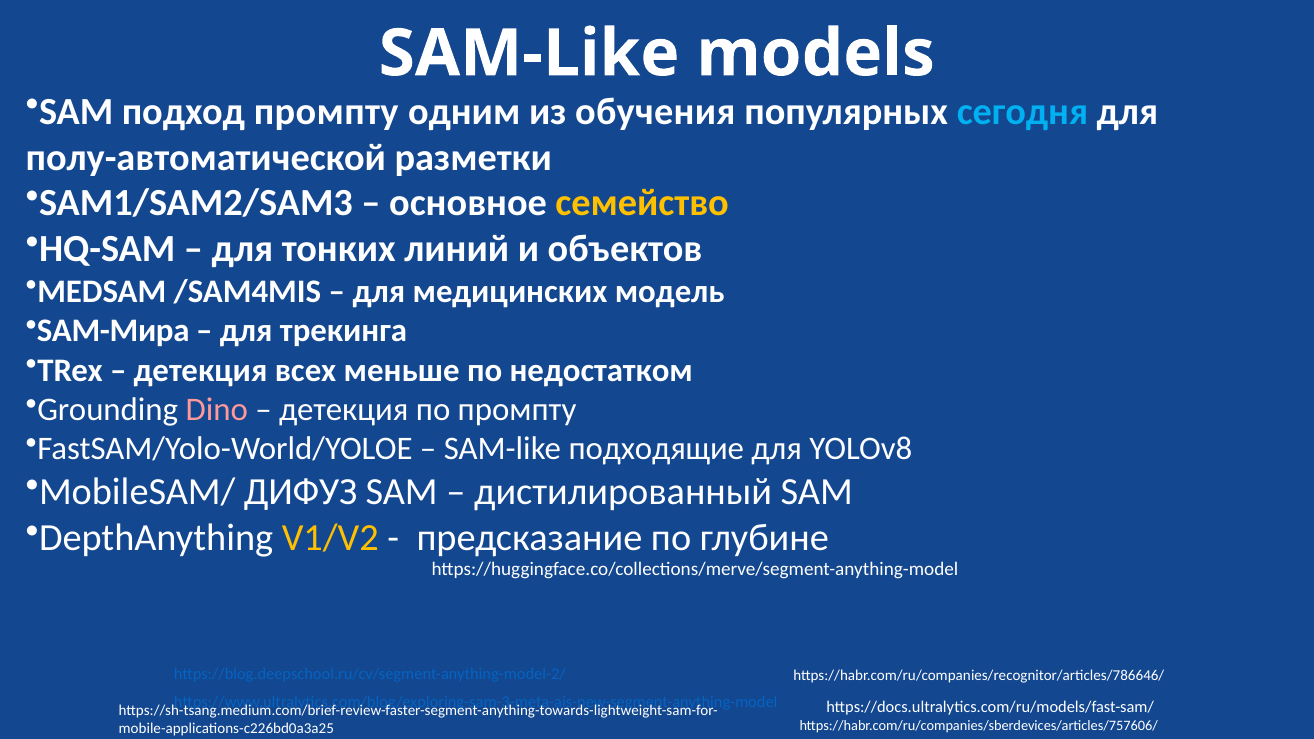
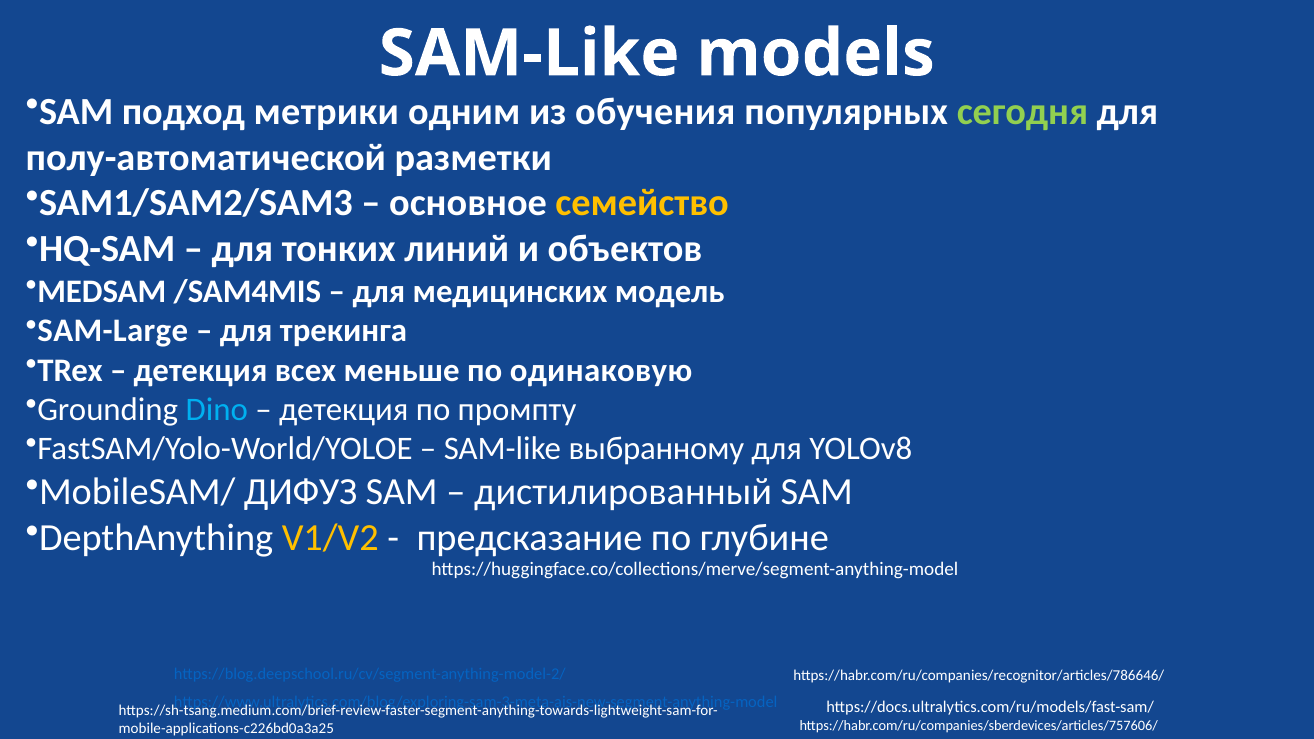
подход промпту: промпту -> метрики (326, 112)
сегодня colour: light blue -> light green (1022, 112)
SAM-Мира: SAM-Мира -> SAM-Large (113, 331)
недостатком: недостатком -> одинаковую (601, 370)
Dino colour: pink -> light blue (217, 410)
подходящие: подходящие -> выбранному (656, 449)
